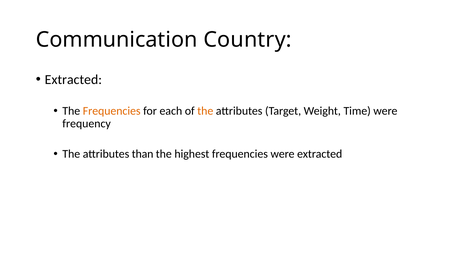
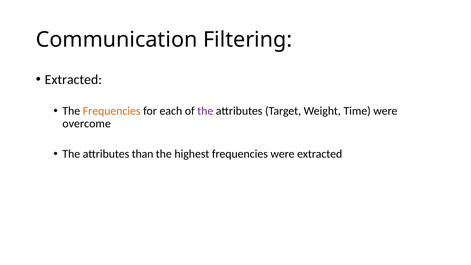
Country: Country -> Filtering (248, 40)
the colour: orange -> purple (205, 111)
frequency: frequency -> overcome (87, 124)
